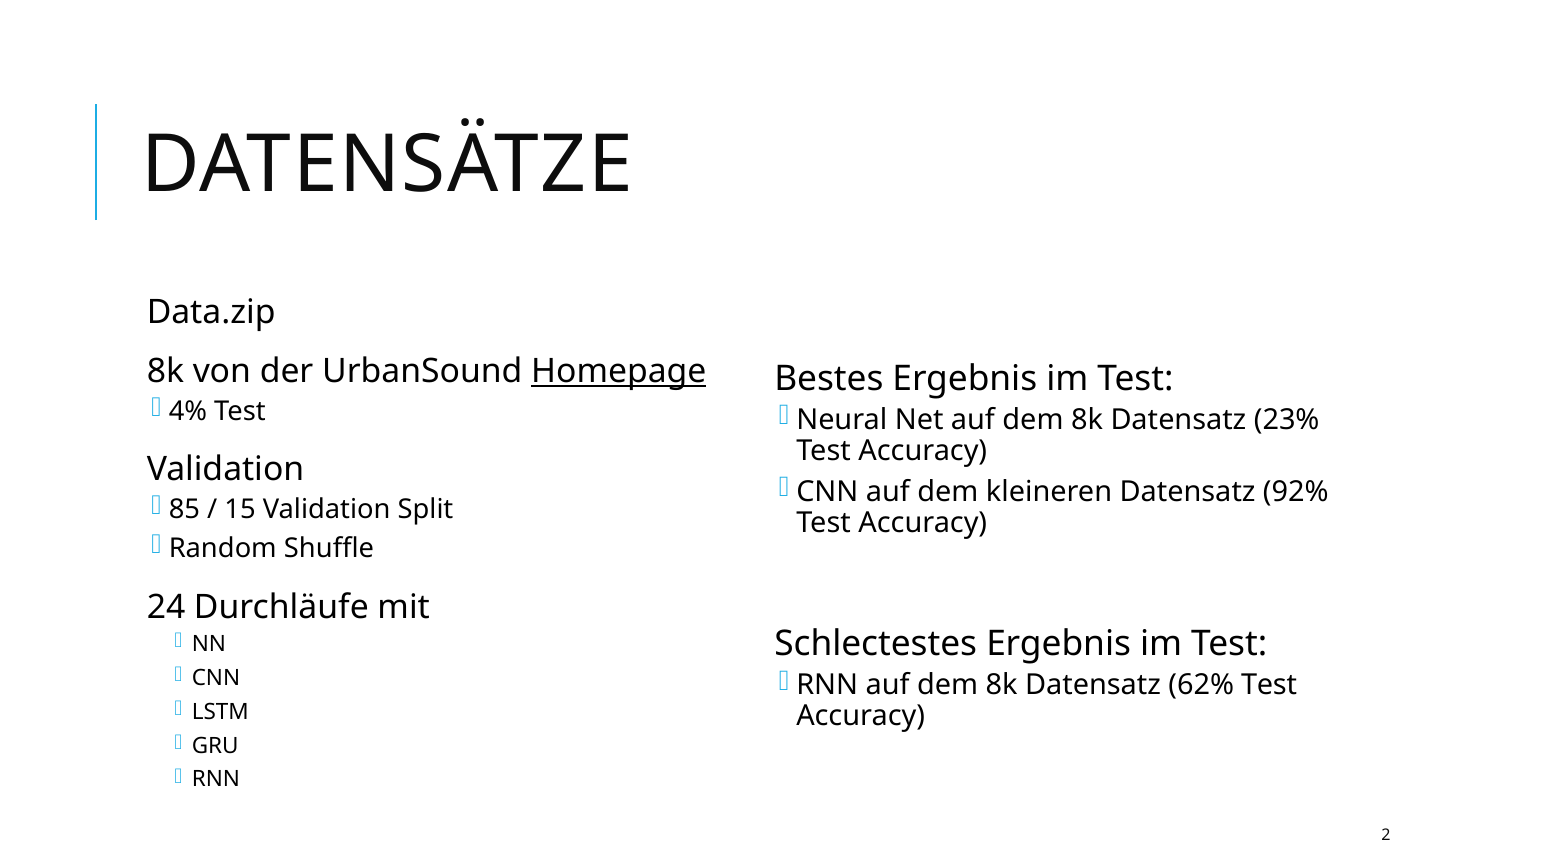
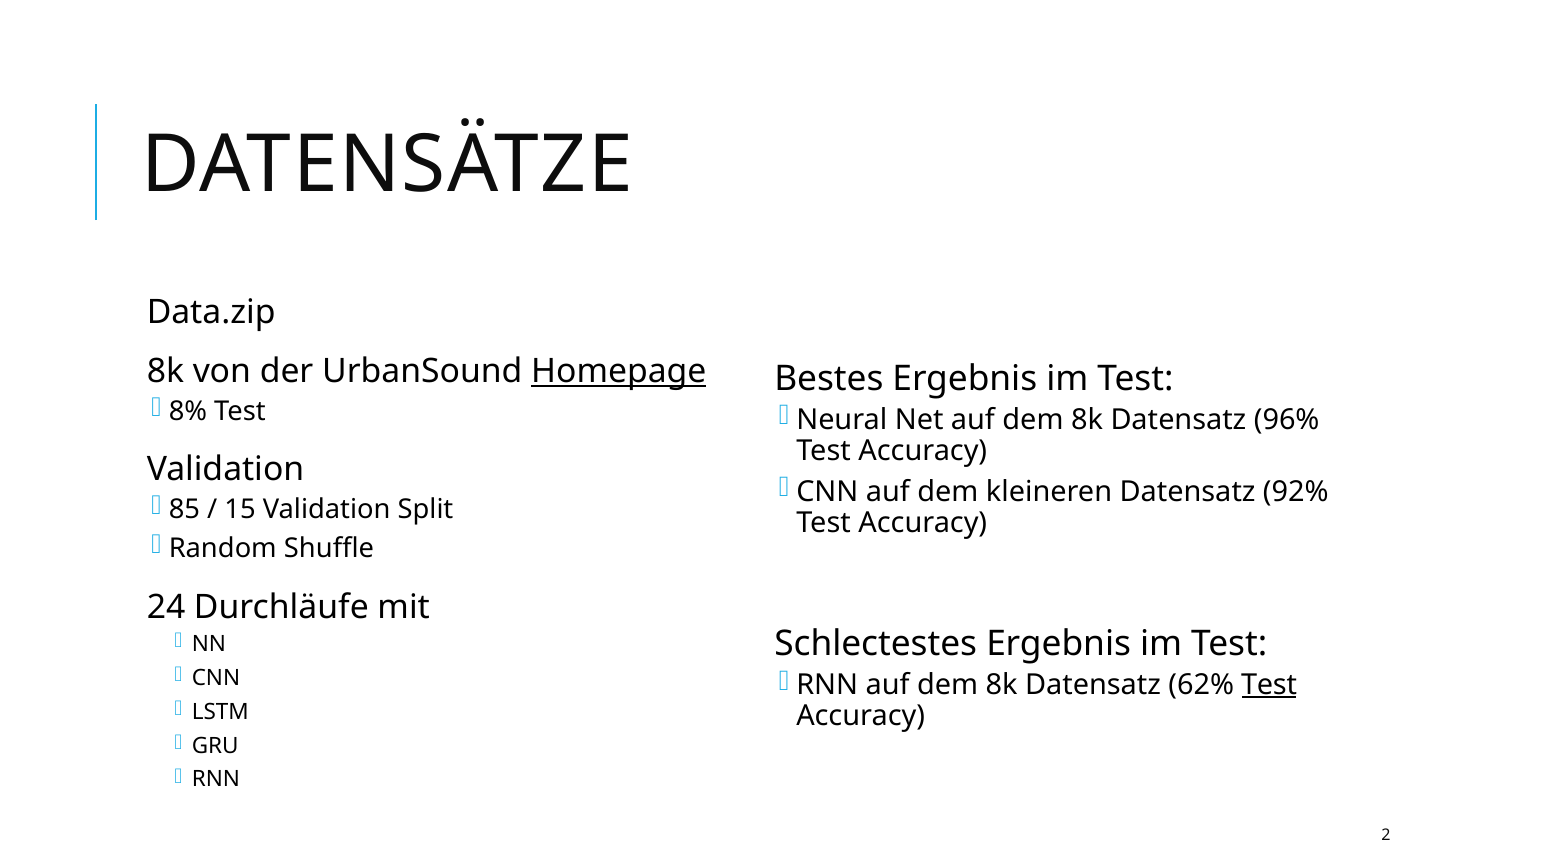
4%: 4% -> 8% (188, 411)
23%: 23% -> 96% (1287, 419)
Test underline: none -> present (1269, 685)
